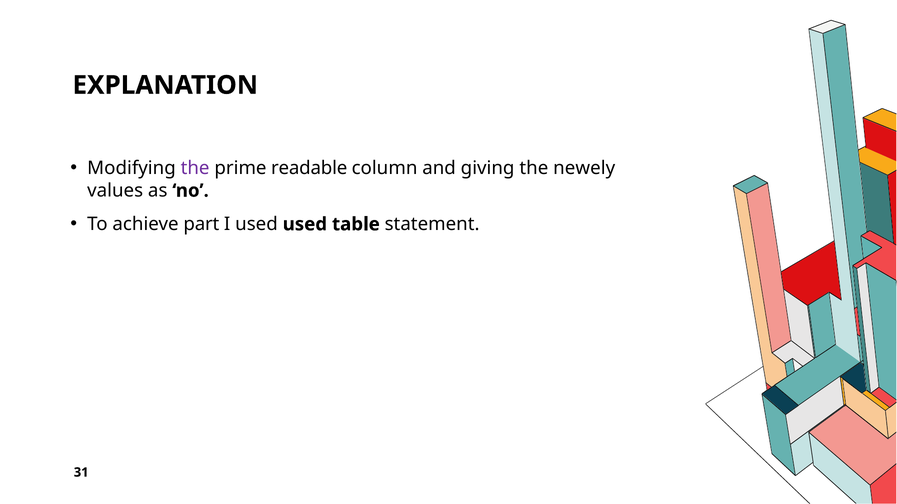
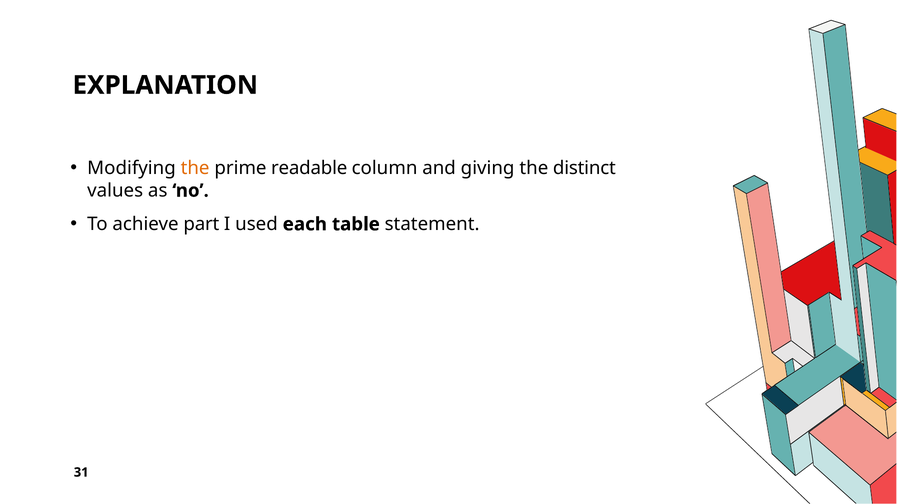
the colour: purple -> orange (195, 168)
newely: newely -> distinct (584, 168)
used used: used -> each (305, 224)
